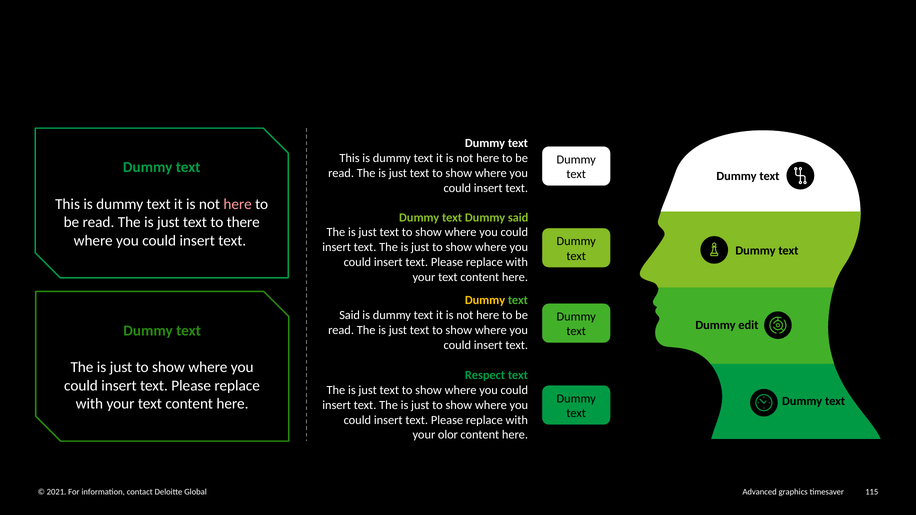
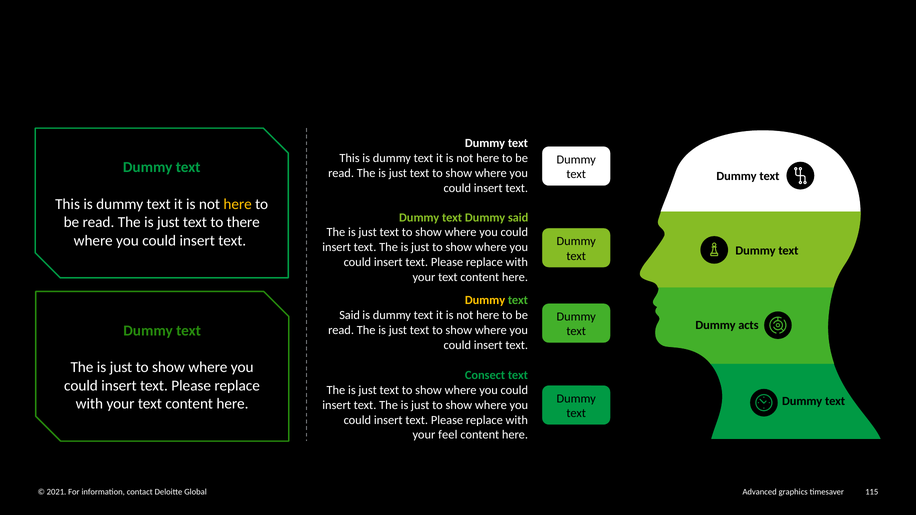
here colour: pink -> yellow (238, 204)
edit: edit -> acts (748, 326)
Respect: Respect -> Consect (485, 375)
olor: olor -> feel (448, 435)
